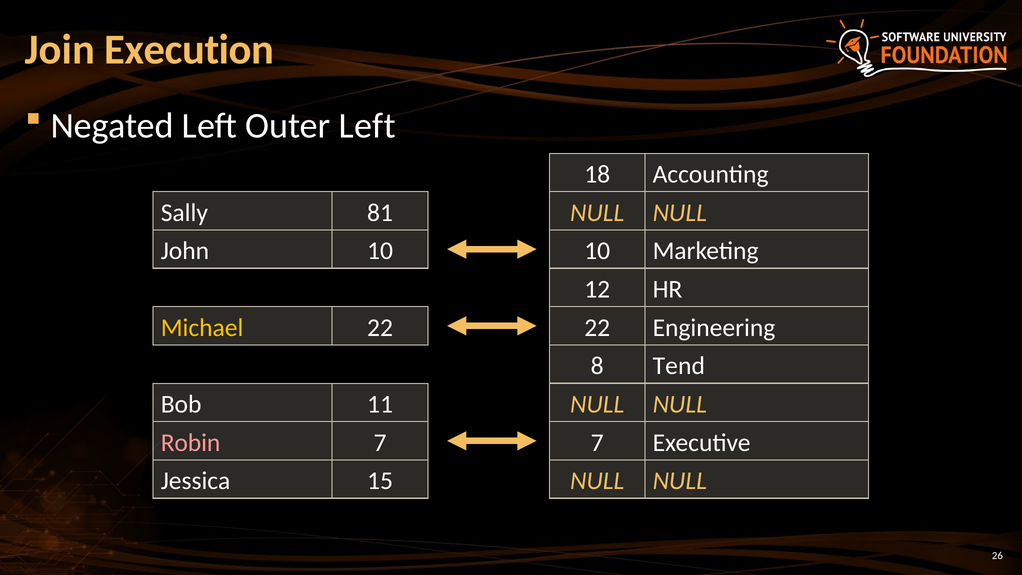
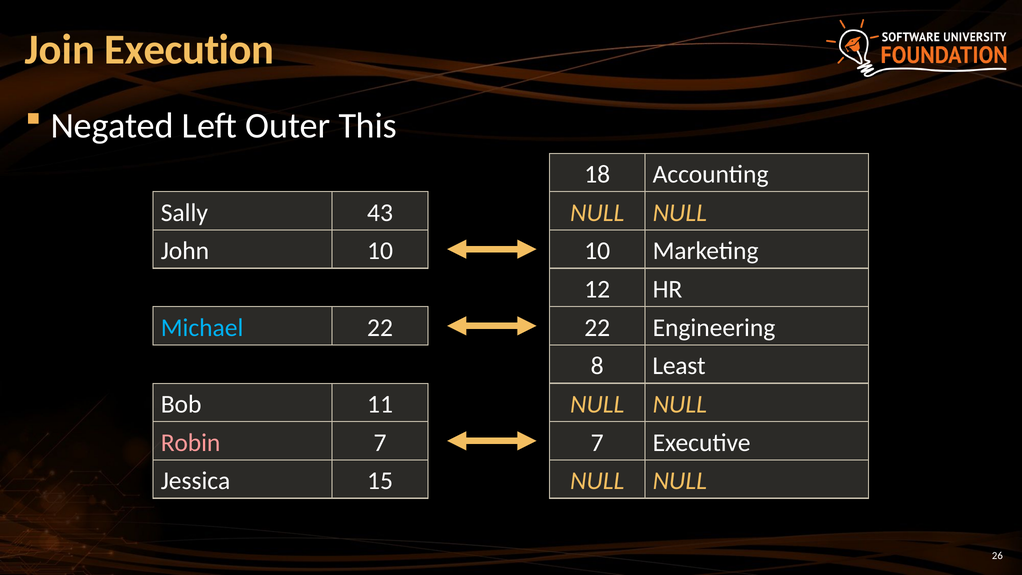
Outer Left: Left -> This (368, 126)
81: 81 -> 43 (380, 213)
Michael colour: yellow -> light blue (202, 328)
Tend: Tend -> Least (679, 366)
